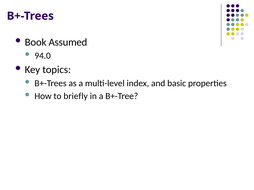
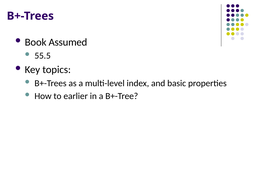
94.0: 94.0 -> 55.5 (43, 56)
briefly: briefly -> earlier (76, 96)
